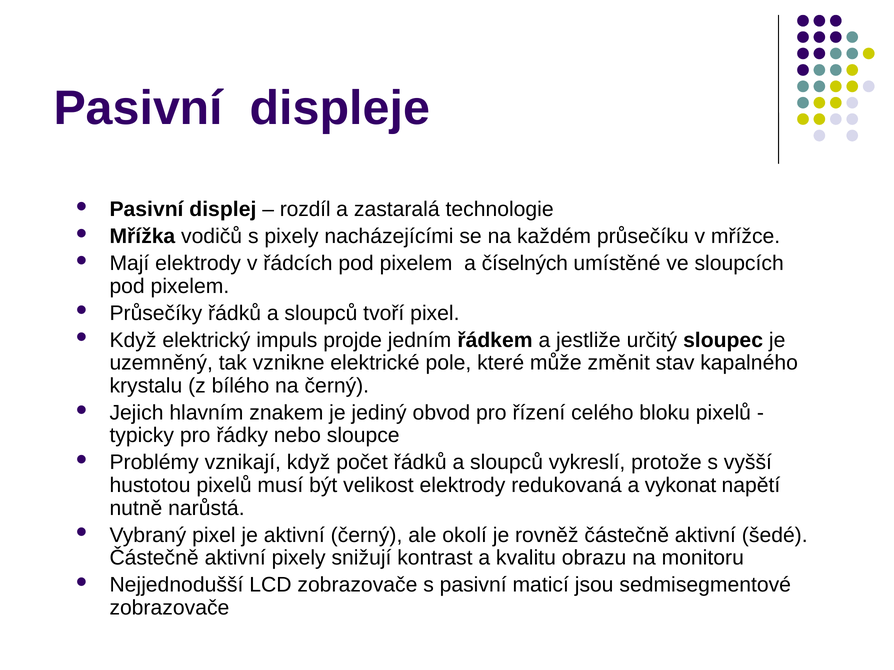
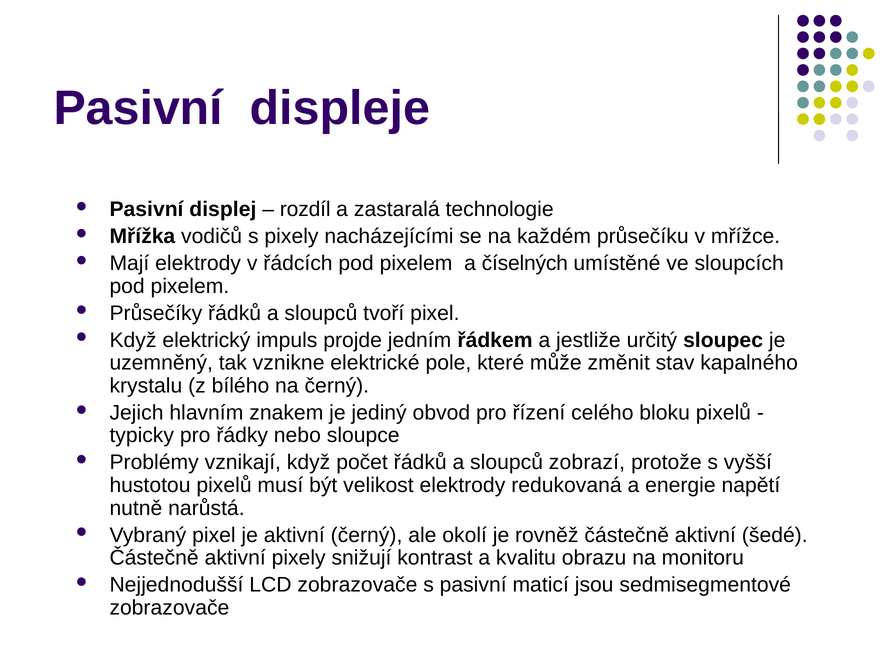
vykreslí: vykreslí -> zobrazí (587, 463)
vykonat: vykonat -> energie (680, 486)
